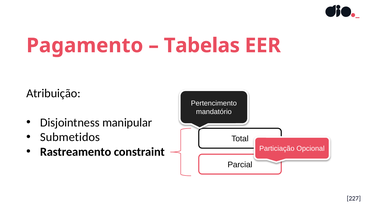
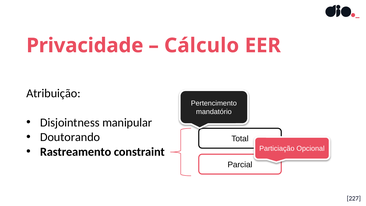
Pagamento: Pagamento -> Privacidade (85, 45)
Tabelas: Tabelas -> Cálculo (202, 45)
Submetidos: Submetidos -> Doutorando (70, 137)
